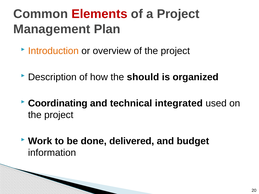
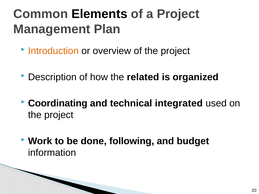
Elements colour: red -> black (99, 14)
should: should -> related (143, 77)
delivered: delivered -> following (132, 141)
